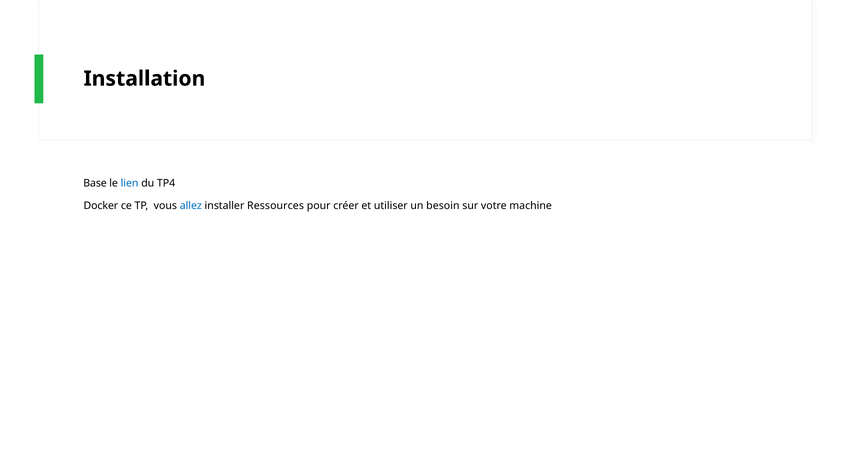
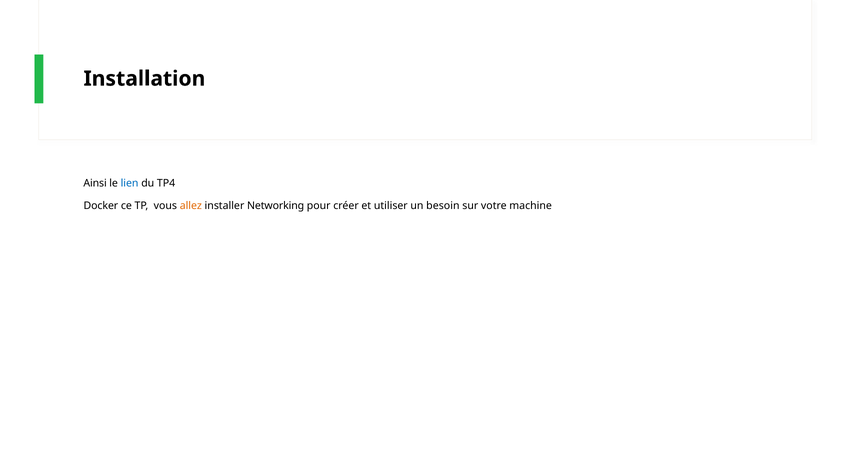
Base: Base -> Ainsi (95, 183)
allez colour: blue -> orange (191, 206)
Ressources: Ressources -> Networking (276, 206)
